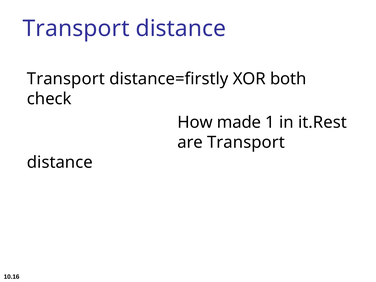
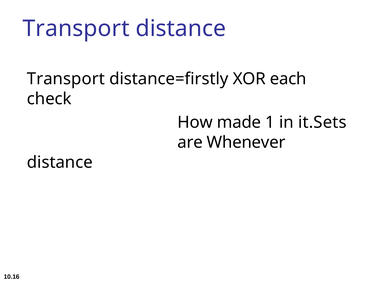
both: both -> each (288, 79)
it.Rest: it.Rest -> it.Sets (322, 122)
are Transport: Transport -> Whenever (246, 142)
